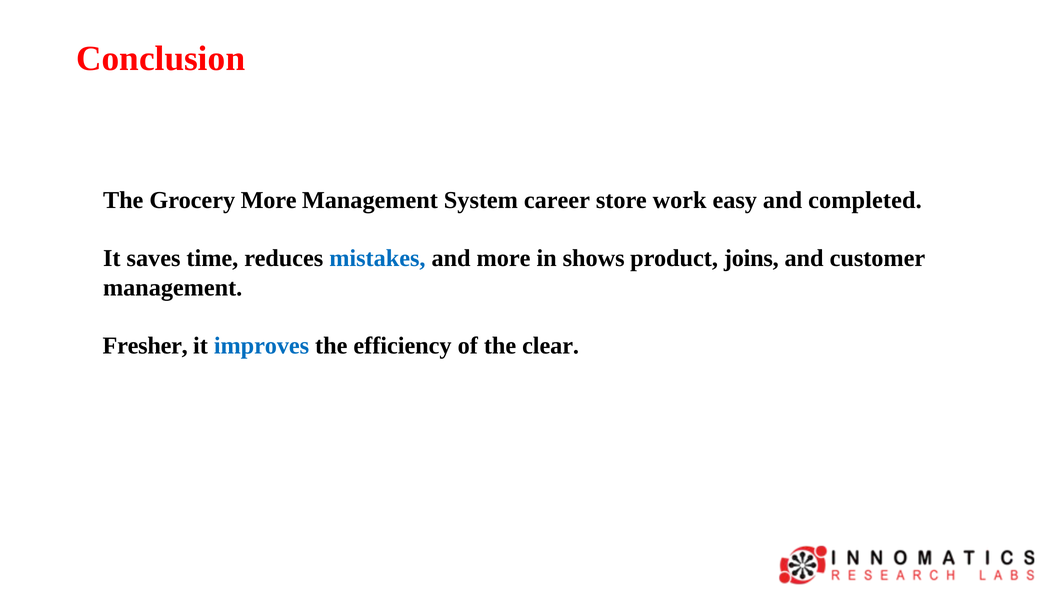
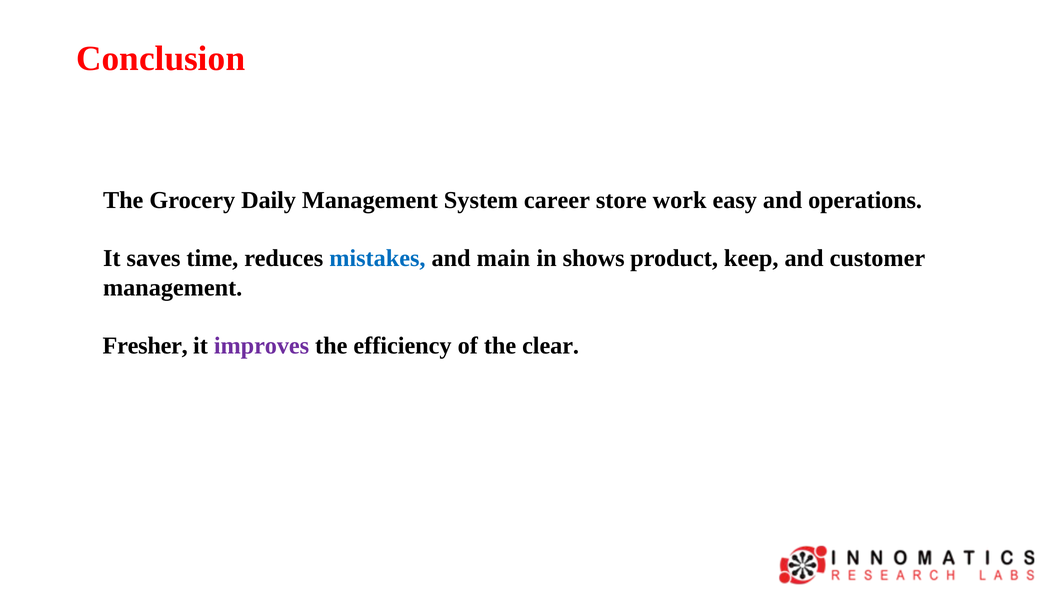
Grocery More: More -> Daily (269, 200)
completed: completed -> operations (865, 200)
and more: more -> main (503, 259)
joins: joins -> keep (751, 259)
improves colour: blue -> purple (262, 346)
